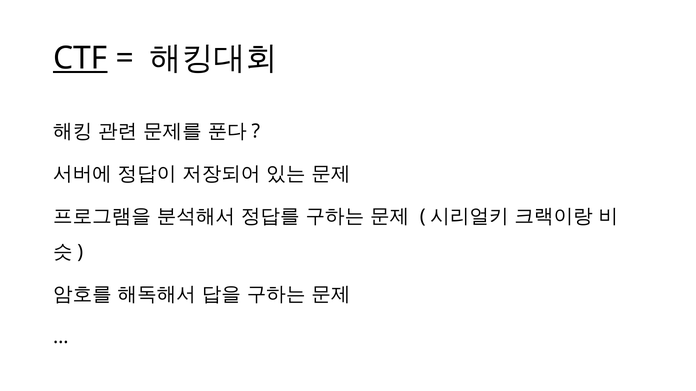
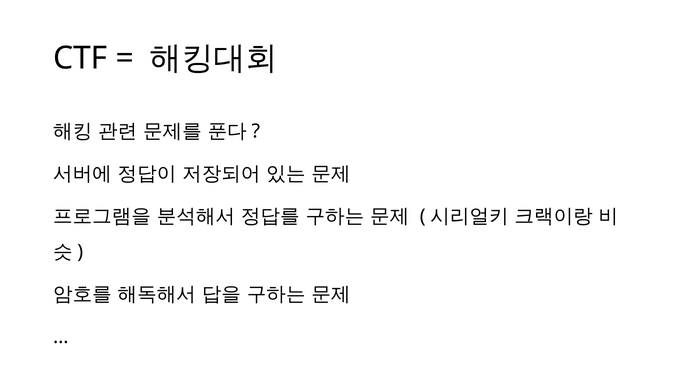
CTF underline: present -> none (80, 58)
